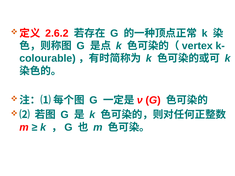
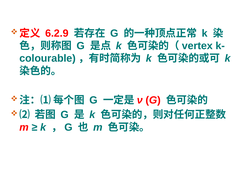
2.6.2: 2.6.2 -> 6.2.9 (57, 33)
